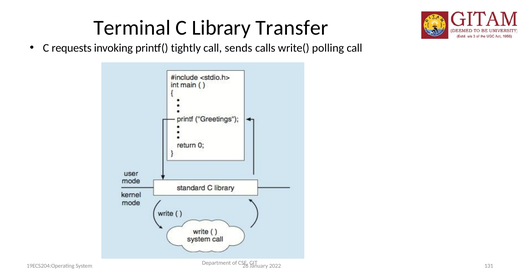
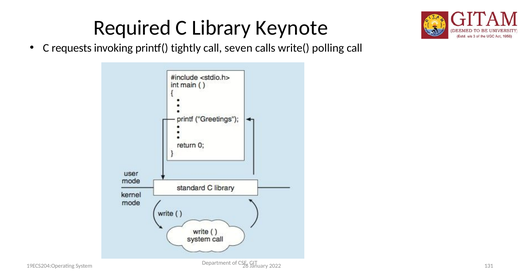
Terminal: Terminal -> Required (132, 28)
Transfer: Transfer -> Keynote (292, 28)
sends: sends -> seven (239, 48)
